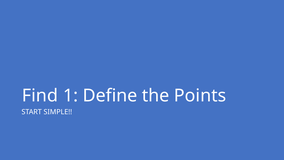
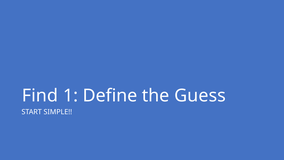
Points: Points -> Guess (200, 96)
